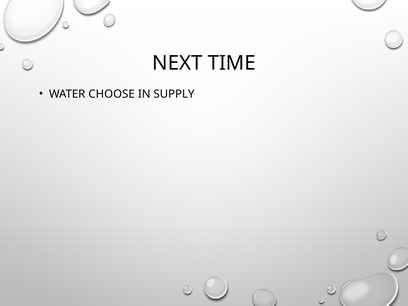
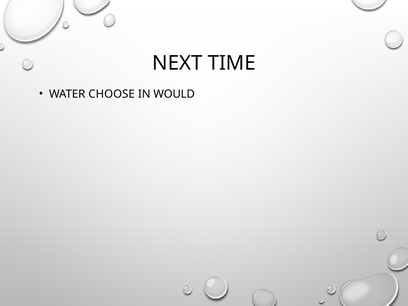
SUPPLY: SUPPLY -> WOULD (174, 94)
